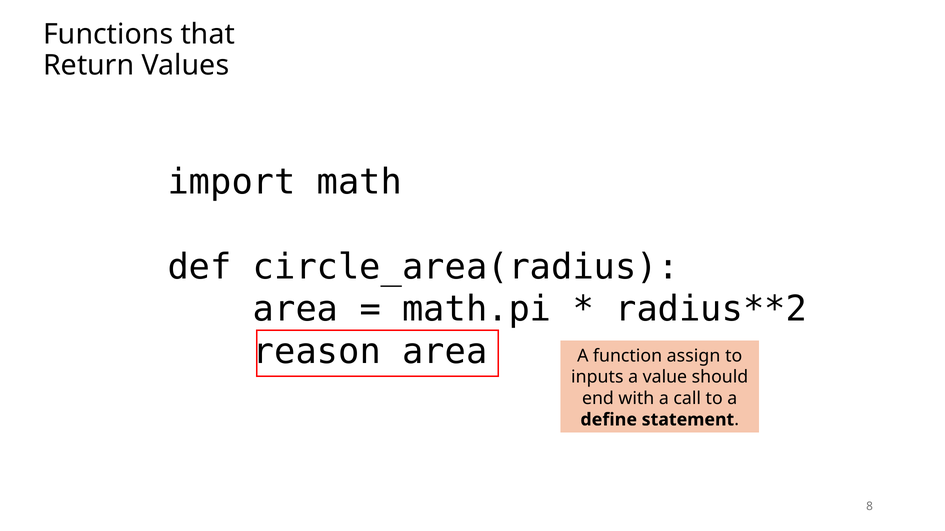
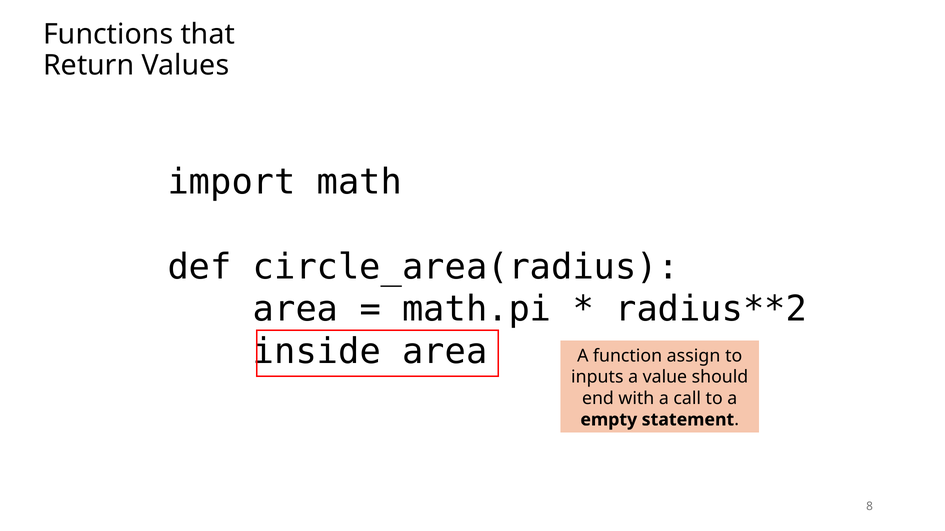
reason: reason -> inside (317, 352)
define: define -> empty (609, 420)
